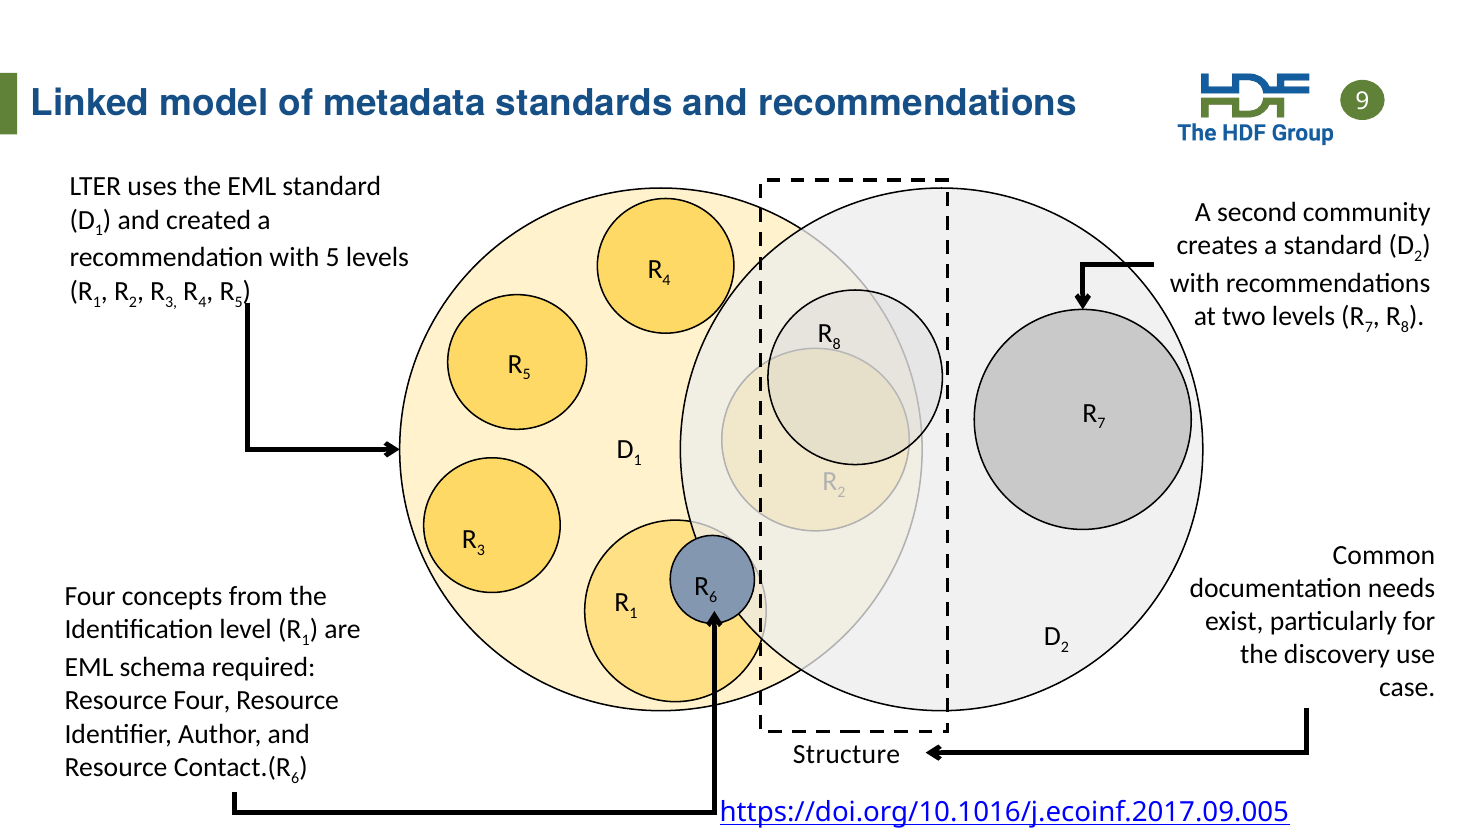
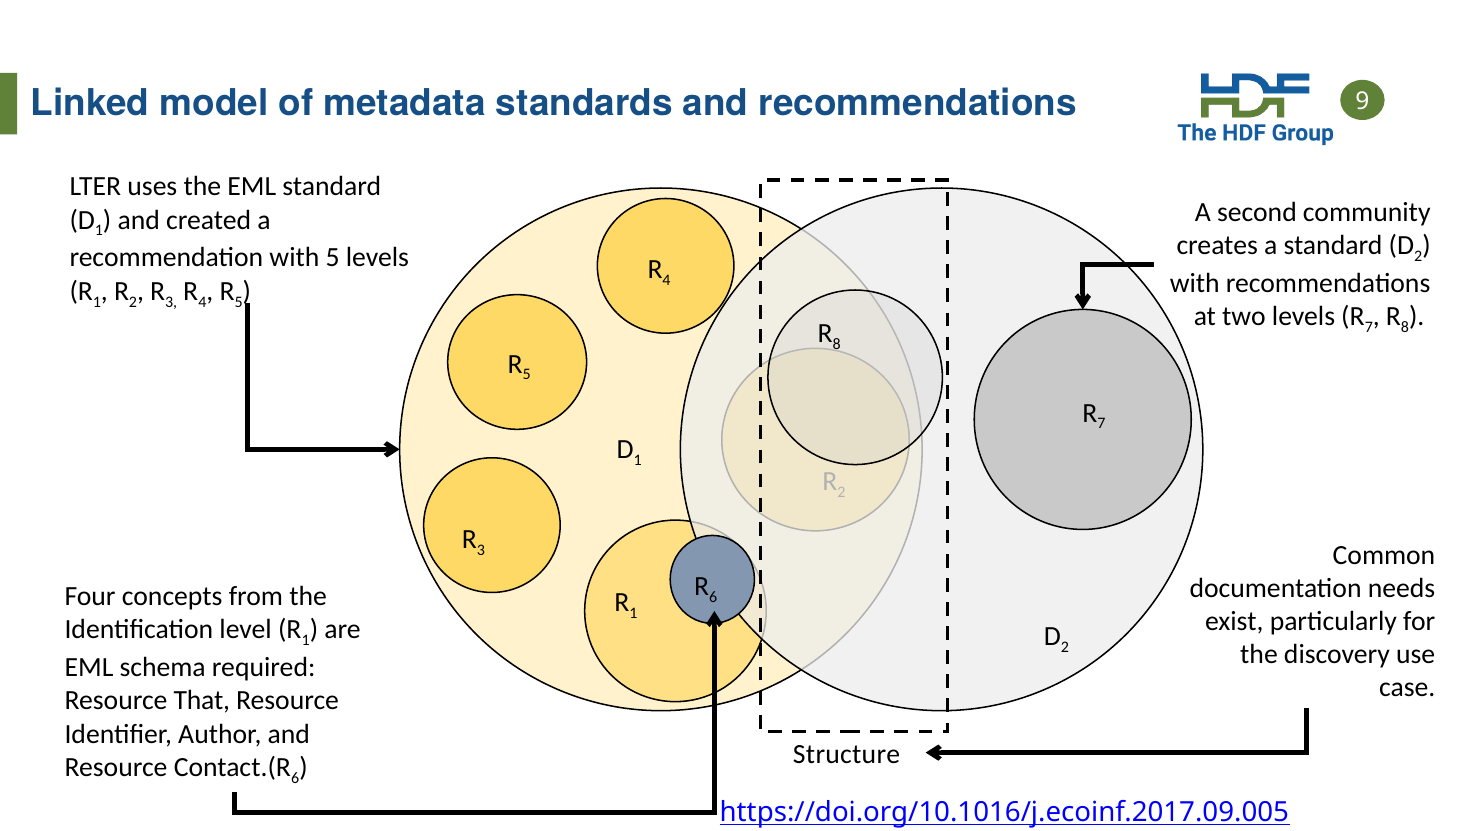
Resource Four: Four -> That (202, 701)
